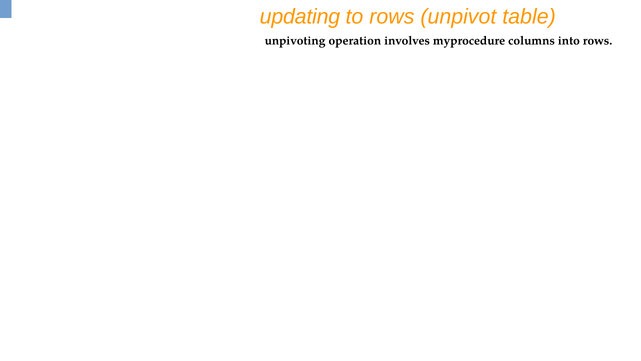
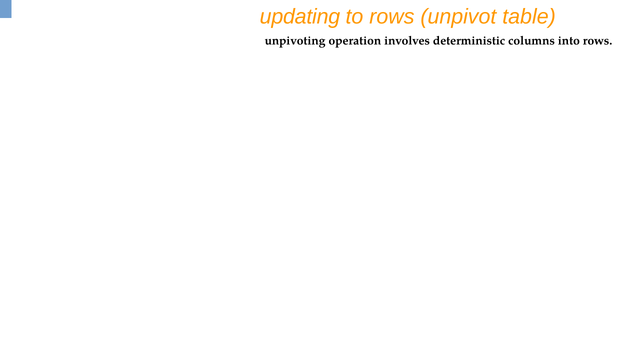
myprocedure: myprocedure -> deterministic (469, 41)
